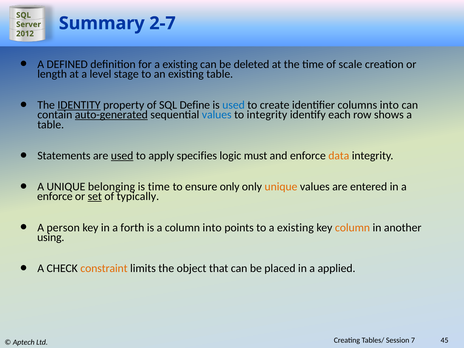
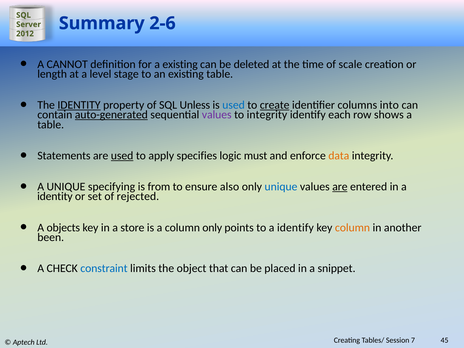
2-7: 2-7 -> 2-6 (163, 23)
DEFINED: DEFINED -> CANNOT (67, 64)
Define: Define -> Unless (195, 105)
create underline: none -> present (275, 105)
values colour: blue -> purple (217, 115)
belonging: belonging -> specifying (112, 187)
is time: time -> from (159, 187)
ensure only: only -> also (230, 187)
unique colour: orange -> blue (281, 187)
are underline: none -> present (340, 187)
enforce: enforce -> identity (55, 196)
set underline: present -> none (95, 196)
typically: typically -> rejected (138, 196)
person: person -> objects (63, 228)
forth: forth -> store (132, 228)
column into: into -> only (212, 228)
to a existing: existing -> identify (295, 228)
using: using -> been (51, 237)
constraint colour: orange -> blue (104, 268)
applied: applied -> snippet (337, 268)
